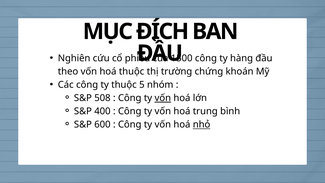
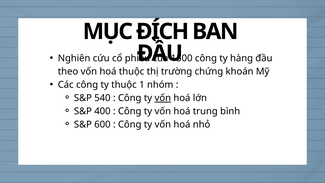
5: 5 -> 1 (142, 85)
508: 508 -> 540 (102, 98)
nhỏ underline: present -> none (202, 124)
